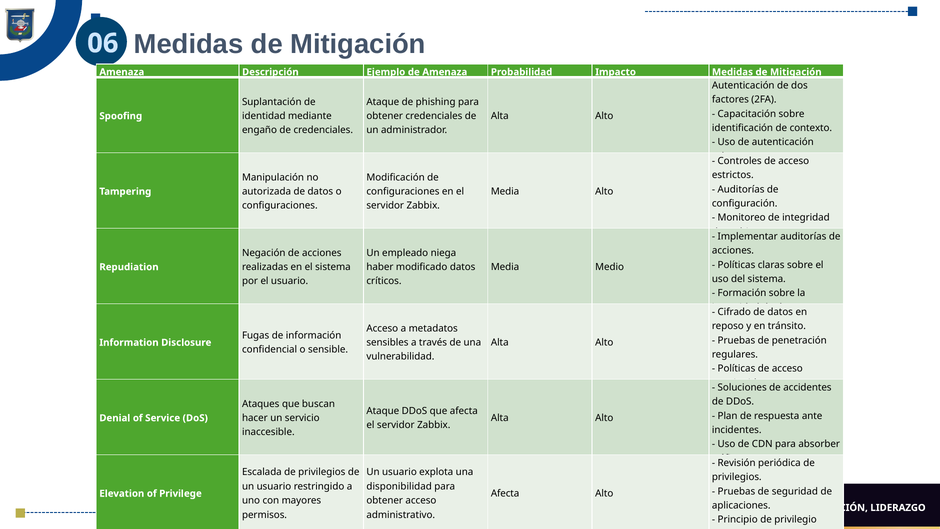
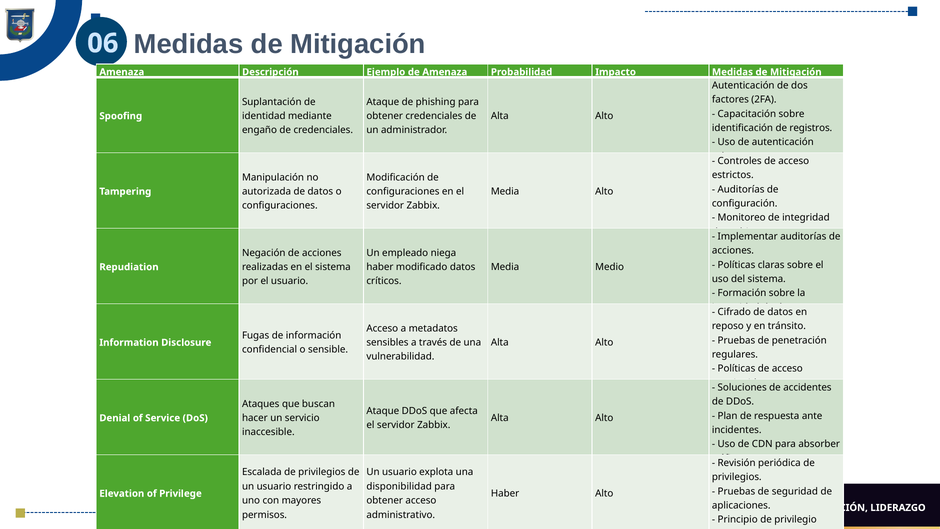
contexto: contexto -> registros (811, 128)
Afecta: Afecta -> Haber (505, 493)
